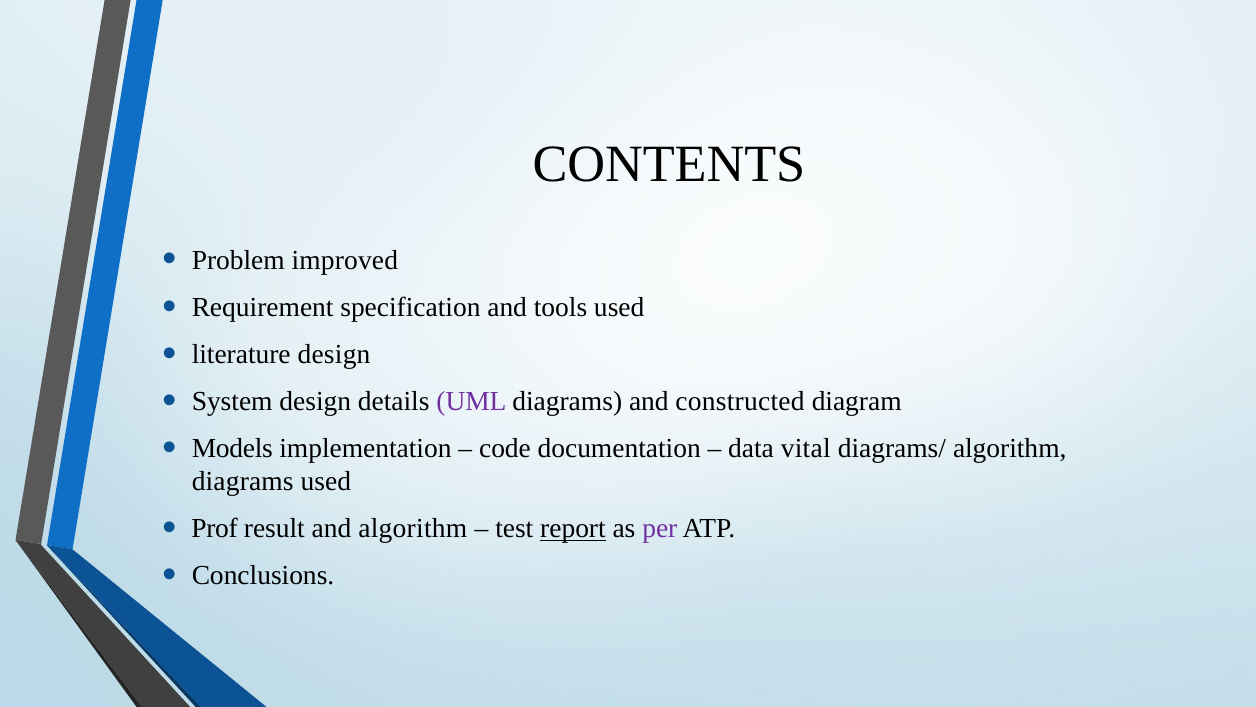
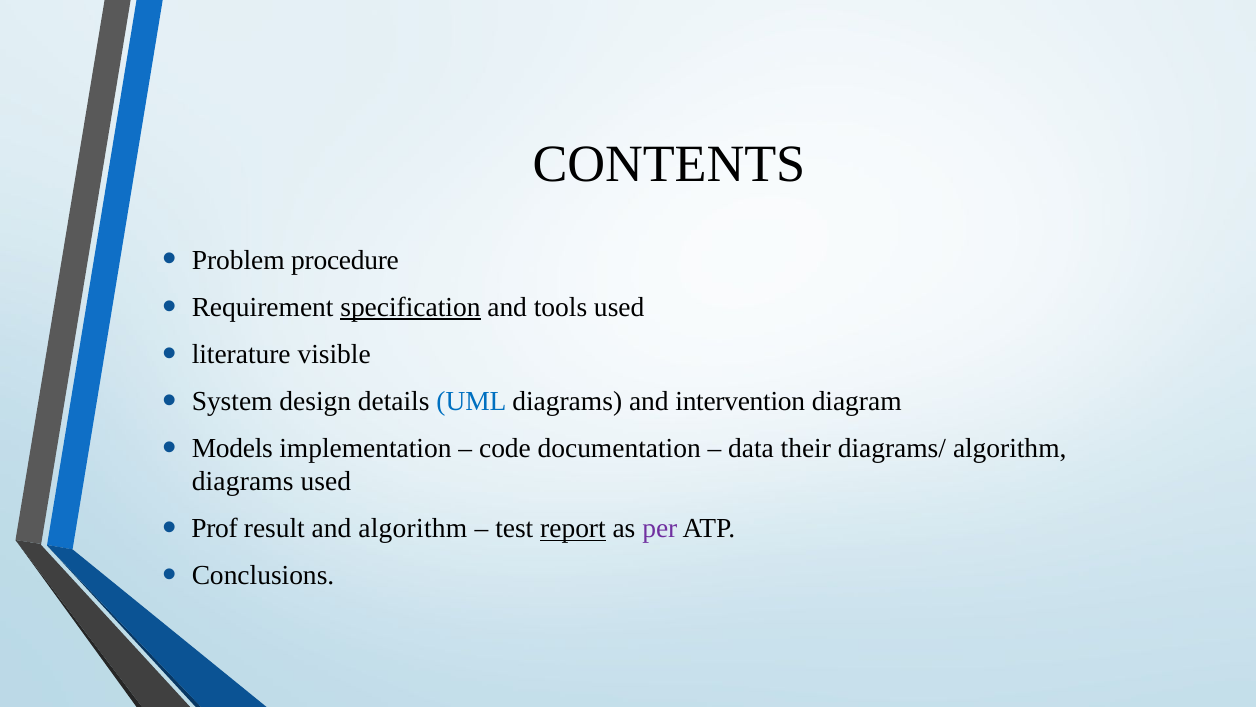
improved: improved -> procedure (345, 260)
specification underline: none -> present (410, 307)
literature design: design -> visible (334, 354)
UML colour: purple -> blue (471, 401)
constructed: constructed -> intervention (740, 401)
vital: vital -> their (806, 448)
